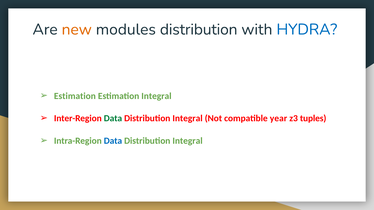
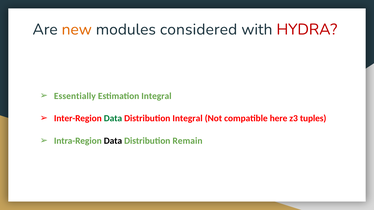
modules distribution: distribution -> considered (199, 29)
HYDRA colour: blue -> red (307, 29)
Estimation: Estimation -> Essentially (75, 96)
year: year -> here (279, 119)
Data colour: blue -> black (113, 141)
Integral: Integral -> Remain (187, 141)
